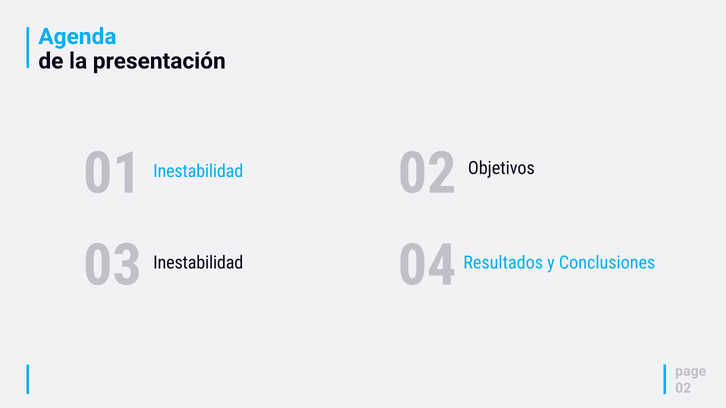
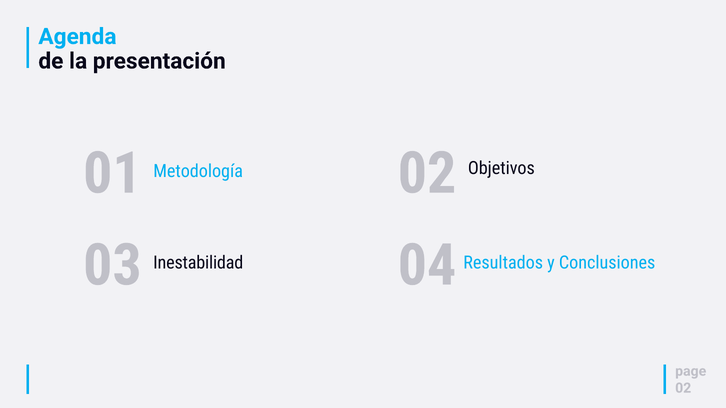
01 Inestabilidad: Inestabilidad -> Metodología (198, 171)
